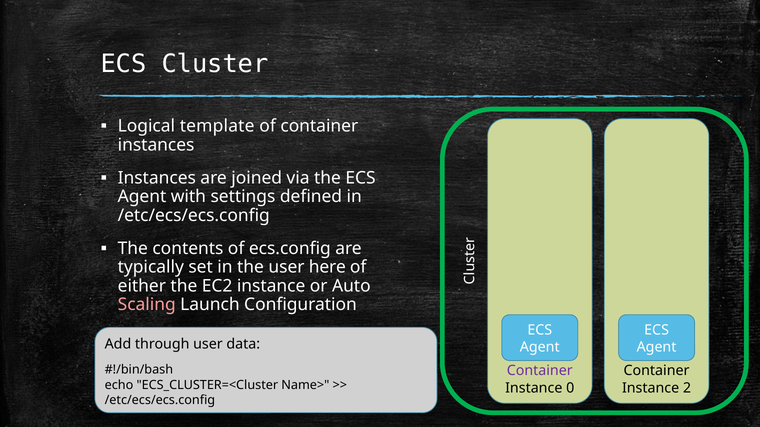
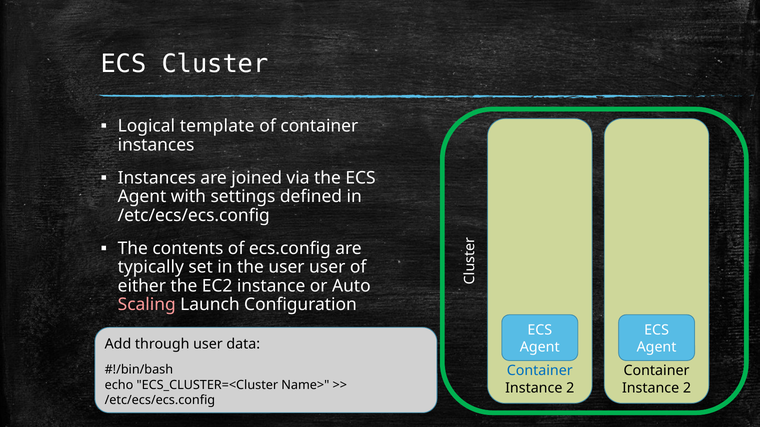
user here: here -> user (327, 268)
Container colour: purple -> blue (540, 371)
0: 0 -> 2 (570, 388)
